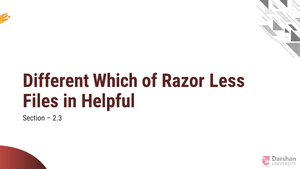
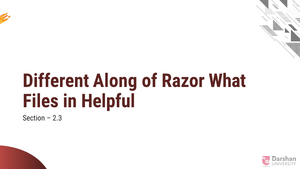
Which: Which -> Along (115, 81)
Less: Less -> What (227, 81)
